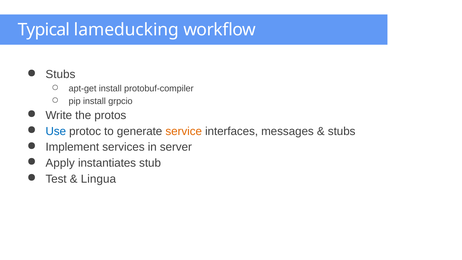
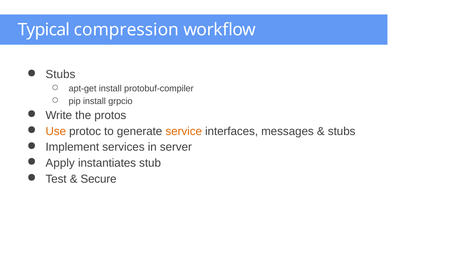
lameducking: lameducking -> compression (126, 30)
Use colour: blue -> orange (56, 131)
Lingua: Lingua -> Secure (99, 179)
